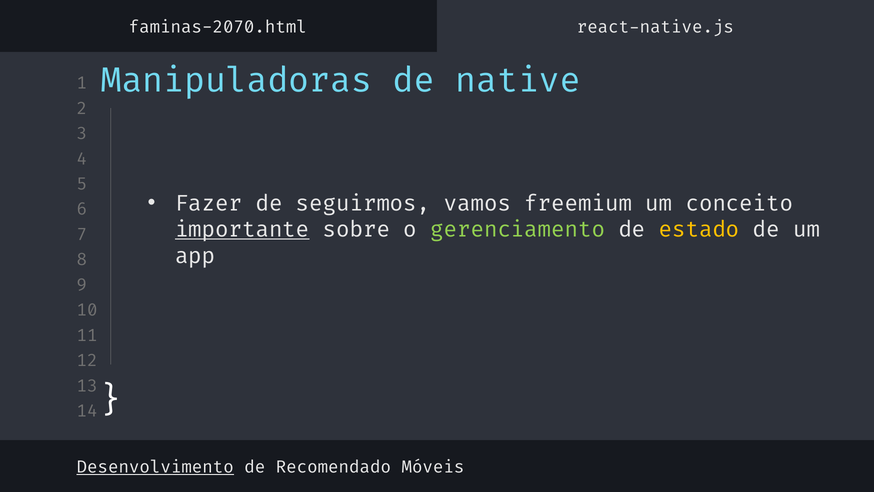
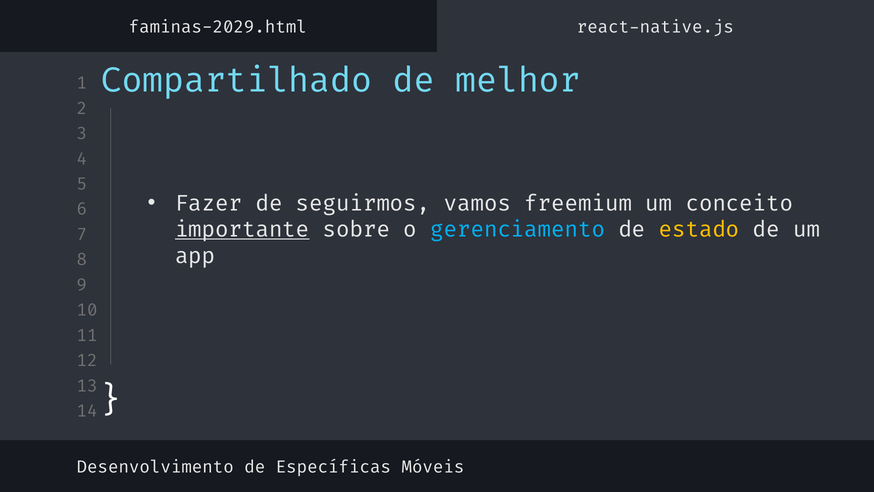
faminas-2070.html: faminas-2070.html -> faminas-2029.html (218, 27)
Manipuladoras: Manipuladoras -> Compartilhado (236, 80)
native: native -> melhor (518, 80)
gerenciamento colour: light green -> light blue (518, 229)
Desenvolvimento underline: present -> none (155, 467)
Recomendado: Recomendado -> Específicas (333, 467)
